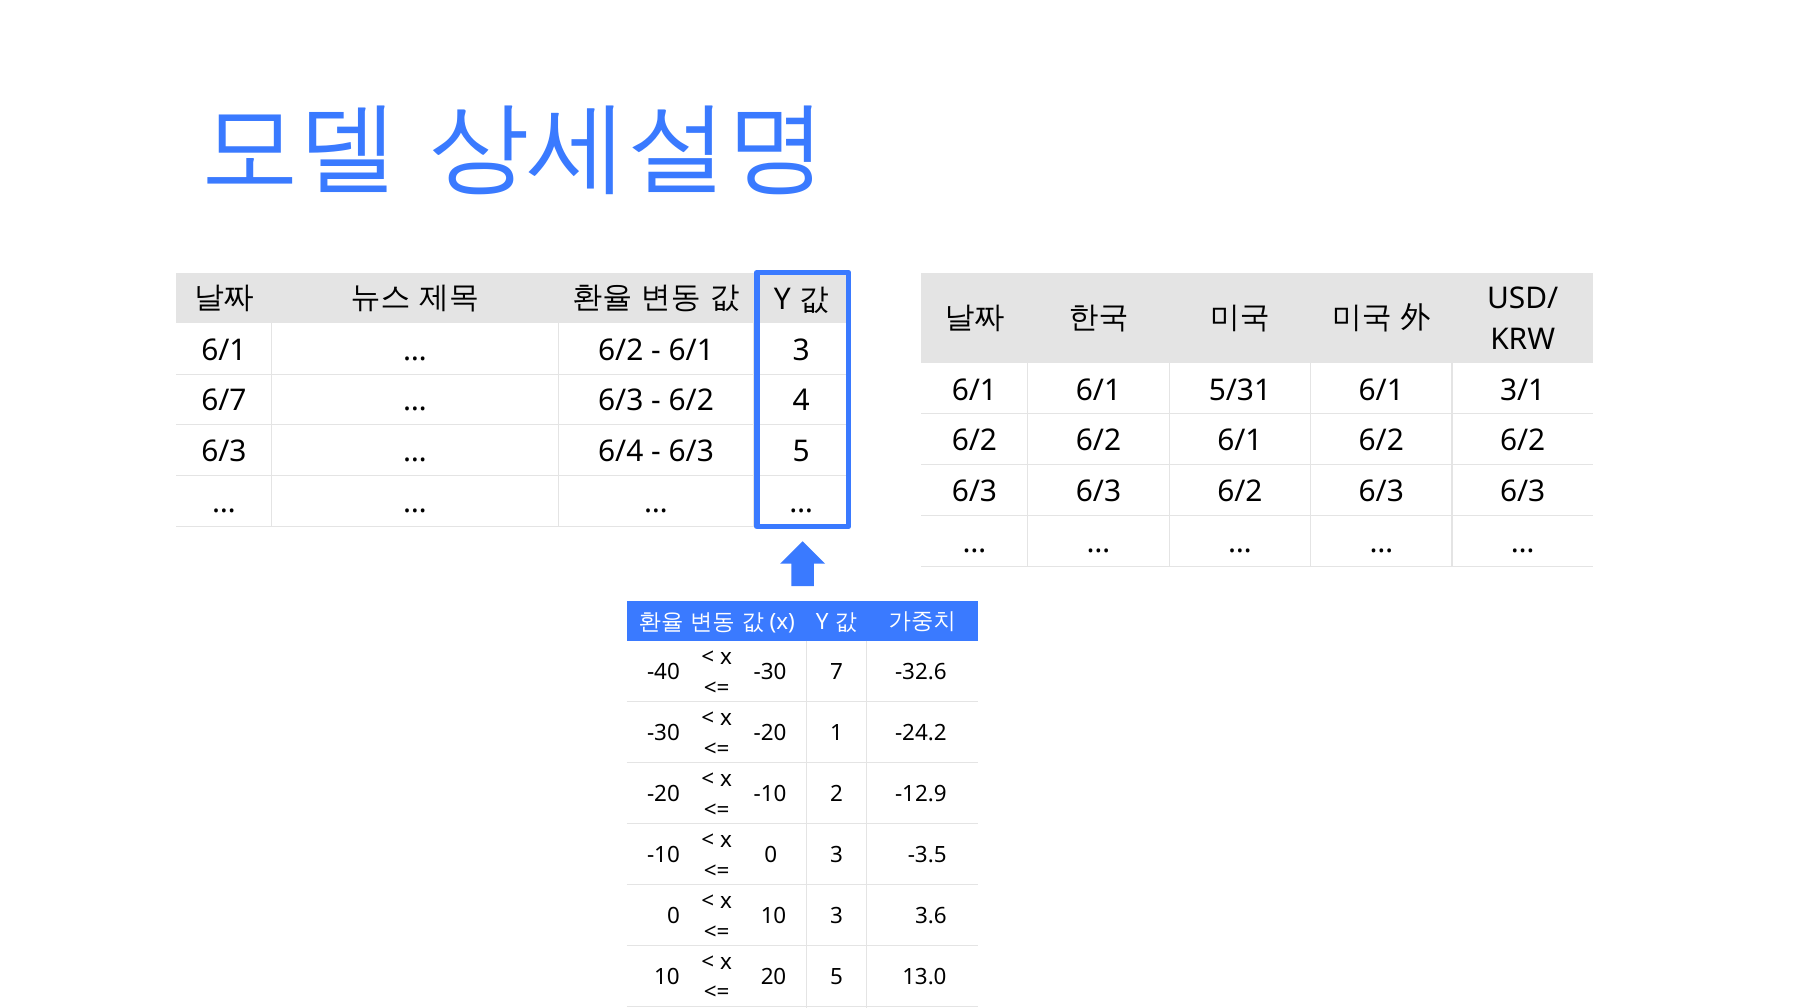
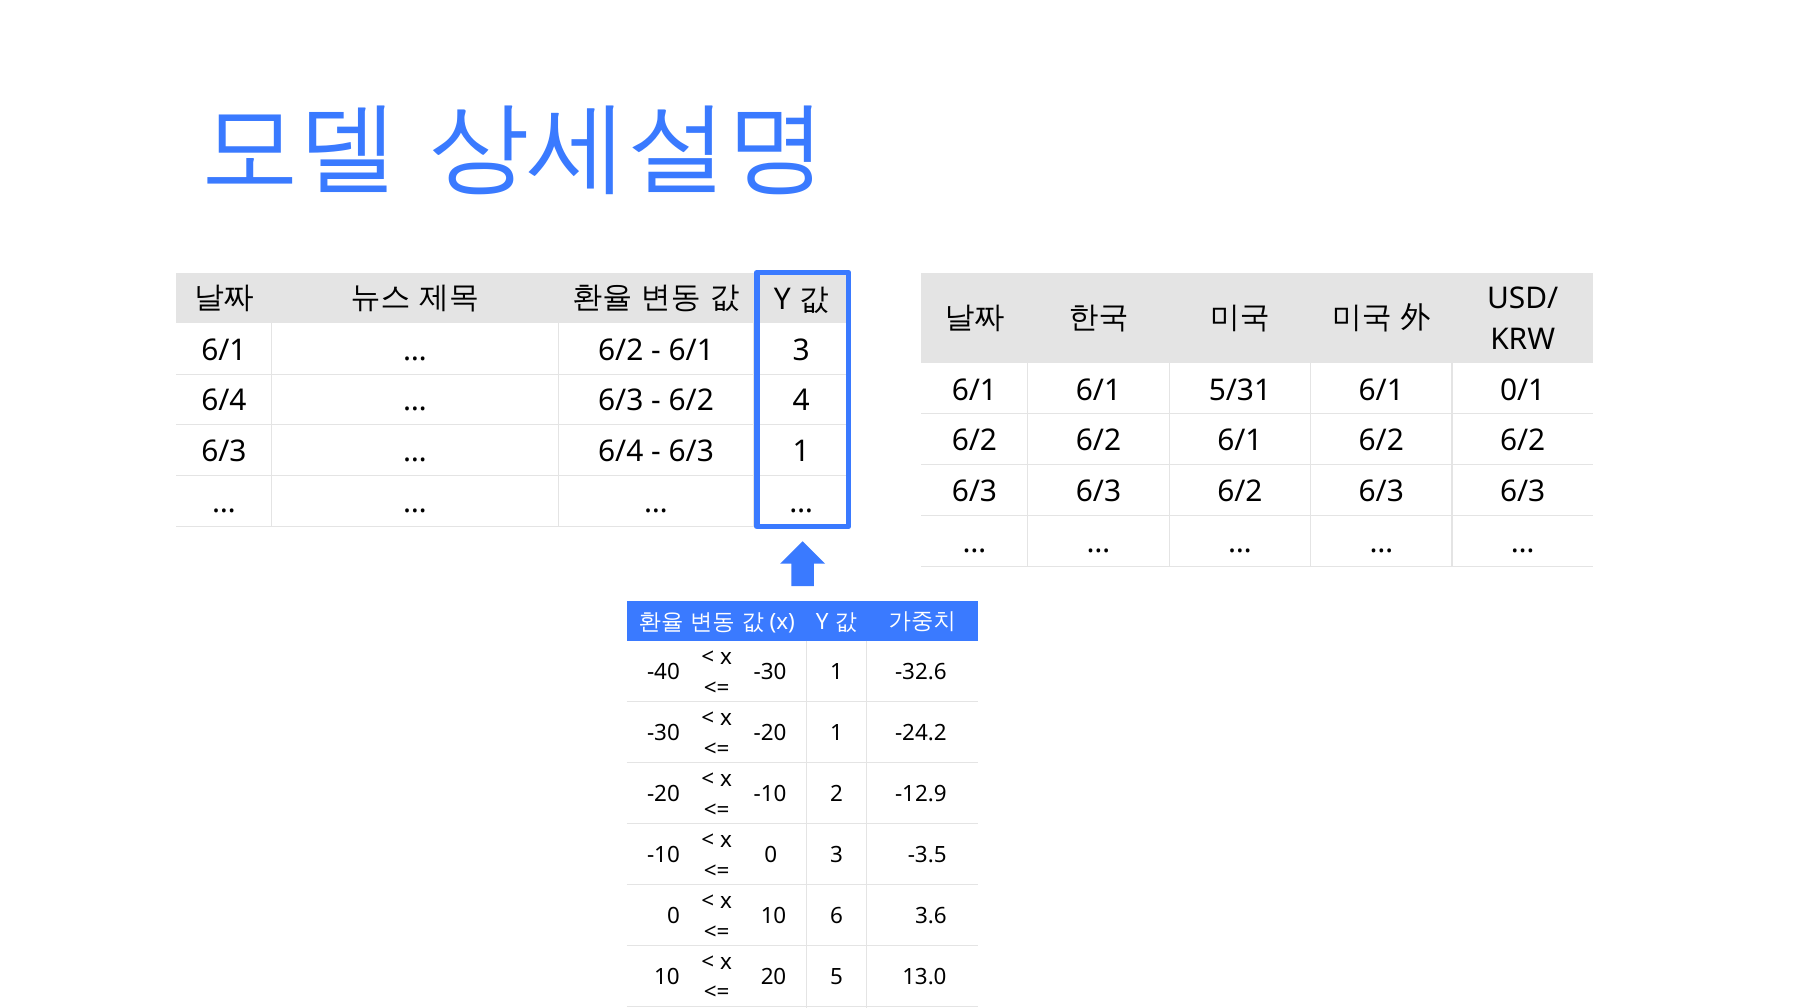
3/1: 3/1 -> 0/1 (1523, 390)
6/7: 6/7 -> 6/4 (224, 401)
6/3 5: 5 -> 1 (801, 452)
-30 7: 7 -> 1 (836, 673)
10 3: 3 -> 6 (836, 917)
